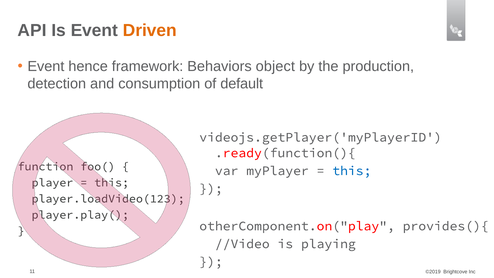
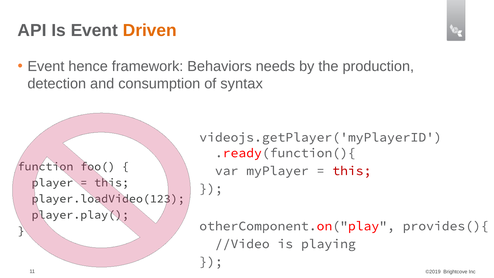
object: object -> needs (275, 66)
default: default -> syntax (242, 84)
this colour: blue -> red (352, 171)
